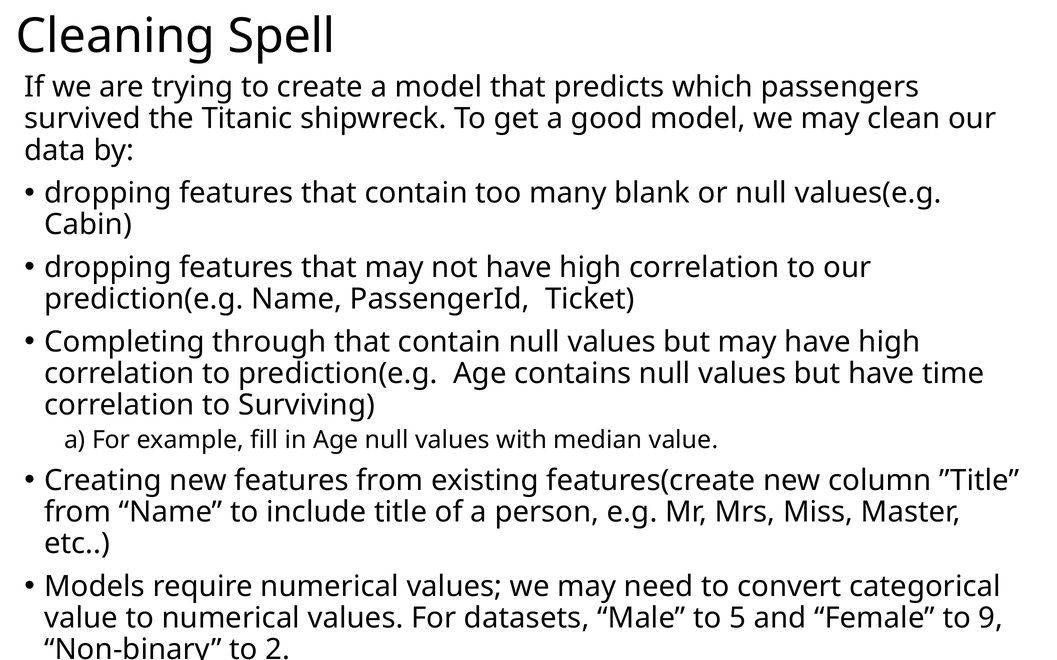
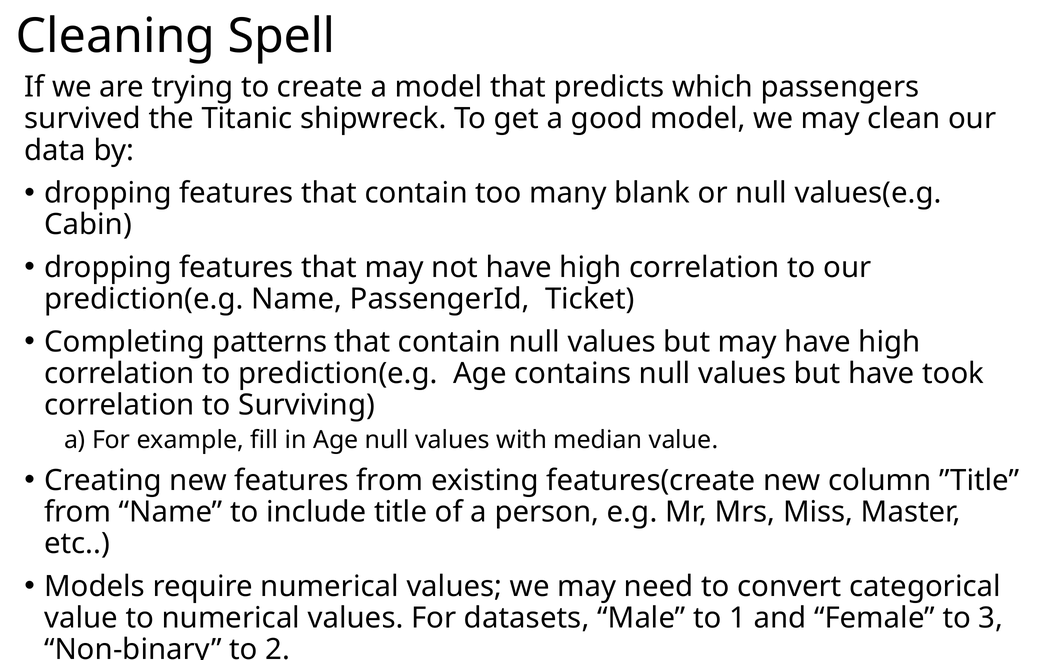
through: through -> patterns (270, 342)
time: time -> took (953, 374)
5: 5 -> 1 (738, 619)
9: 9 -> 3 (991, 619)
